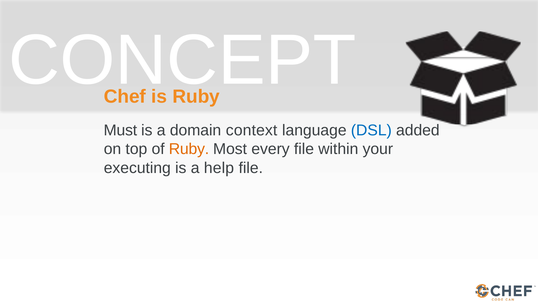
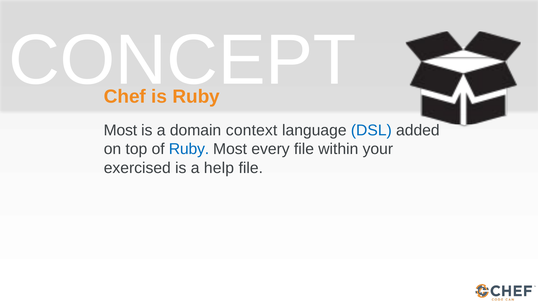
Must: Must -> Most (120, 131)
Ruby colour: orange -> blue (189, 149)
executing: executing -> exercised (137, 168)
